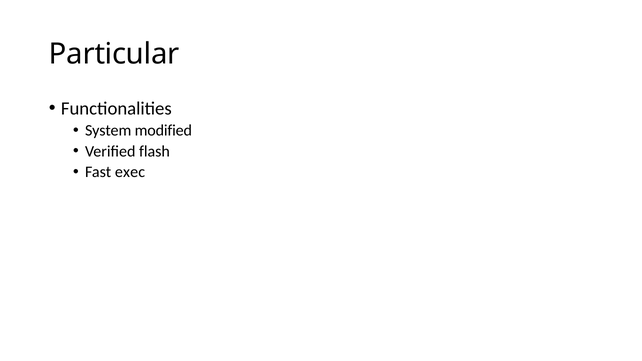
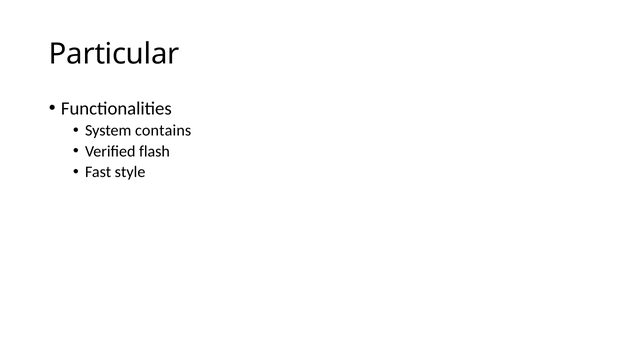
modified: modified -> contains (163, 131)
exec: exec -> style (130, 172)
